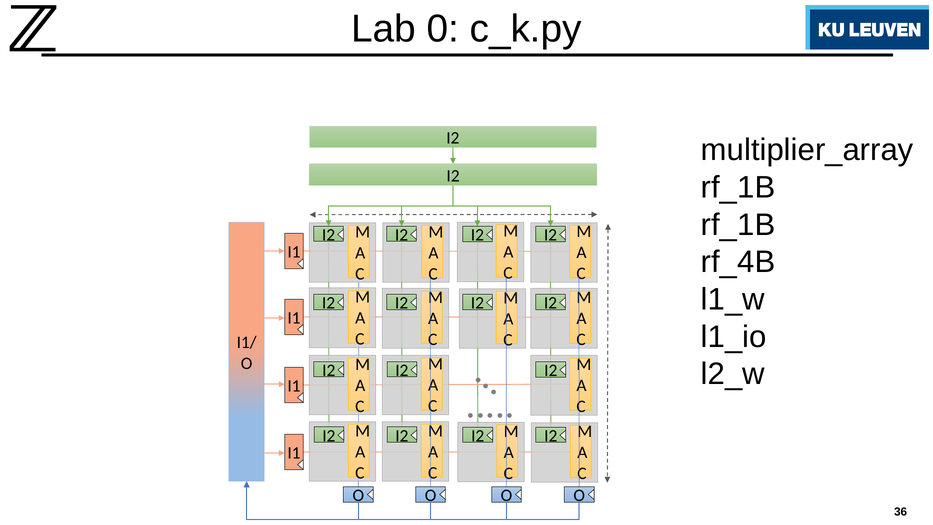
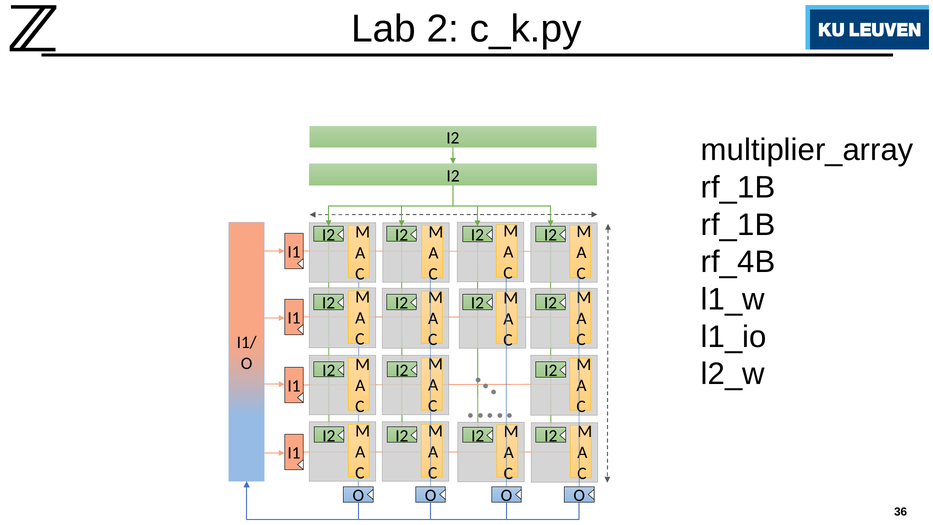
0: 0 -> 2 (443, 29)
